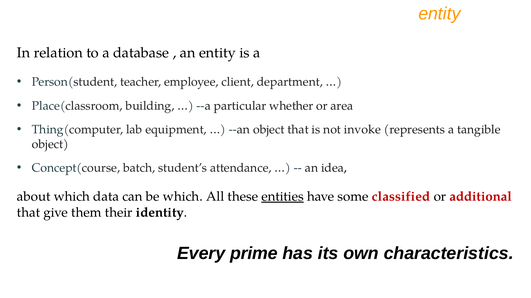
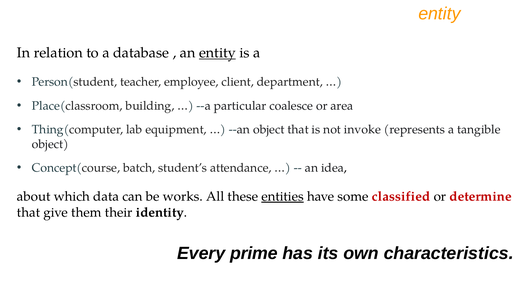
entity underline: none -> present (217, 53)
whether: whether -> coalesce (291, 106)
be which: which -> works (183, 197)
additional: additional -> determine (481, 197)
